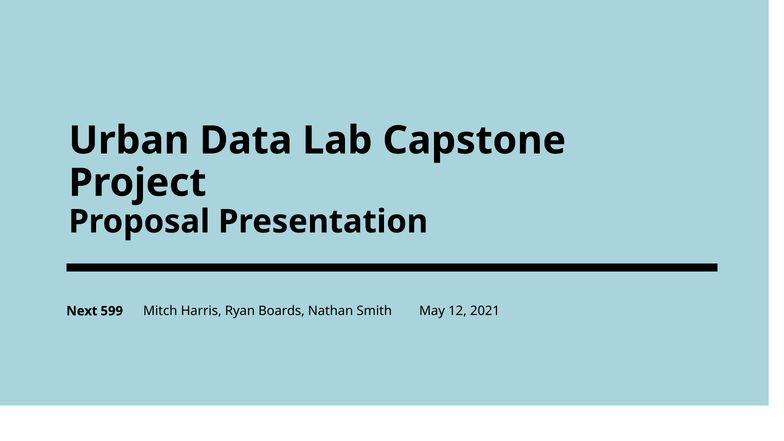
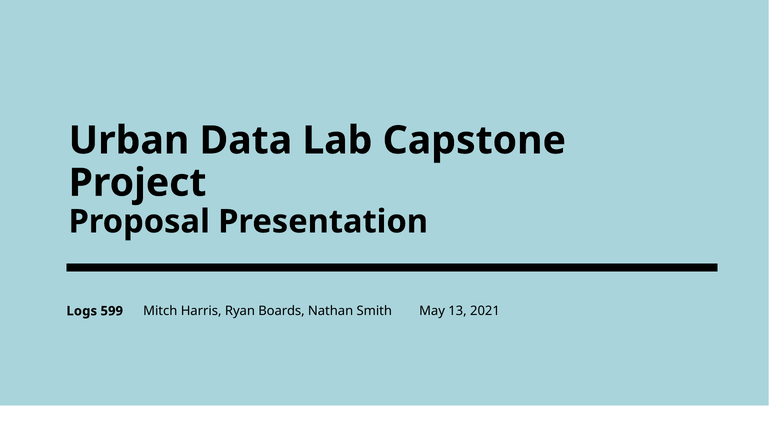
Next: Next -> Logs (82, 311)
12: 12 -> 13 (457, 311)
